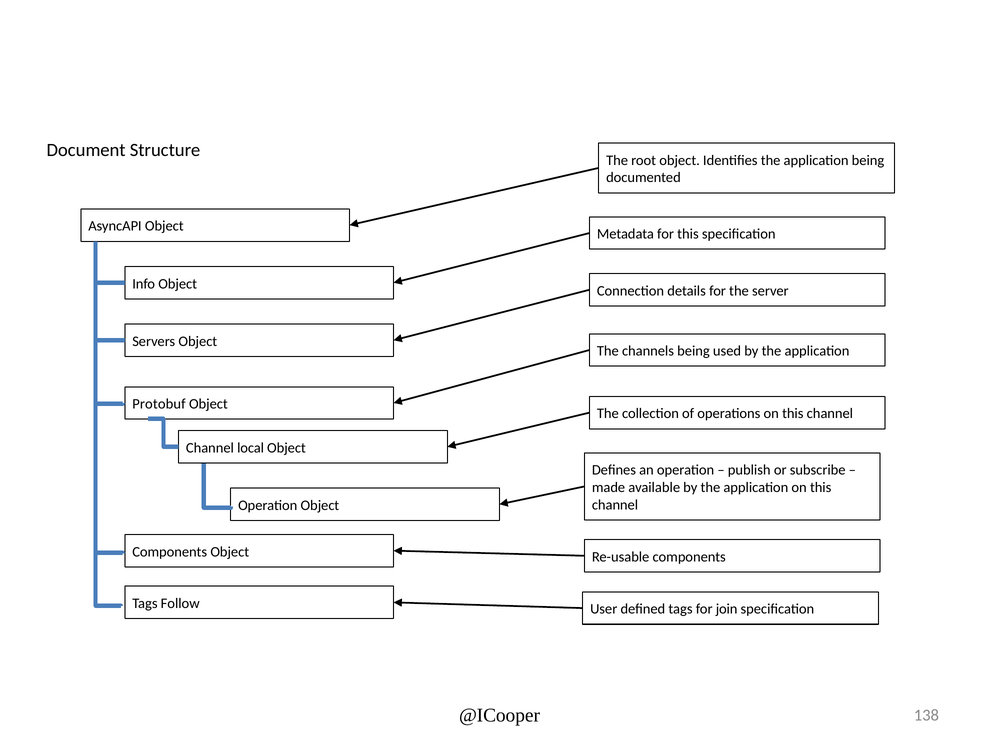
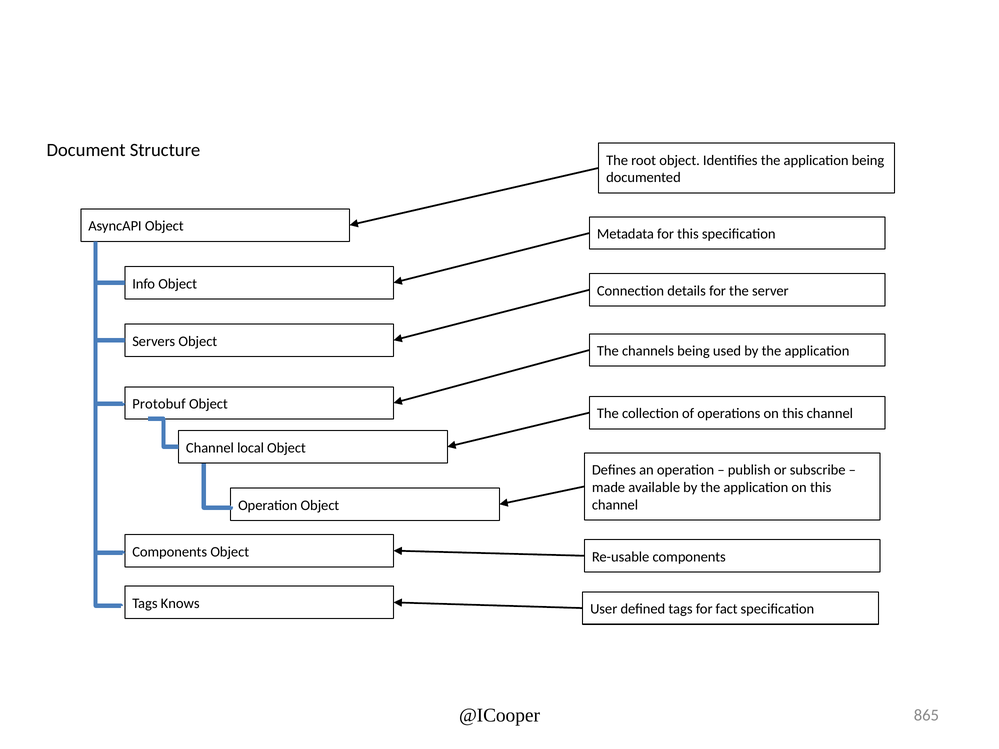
Follow: Follow -> Knows (180, 604)
join: join -> fact (727, 609)
138: 138 -> 865 (926, 715)
